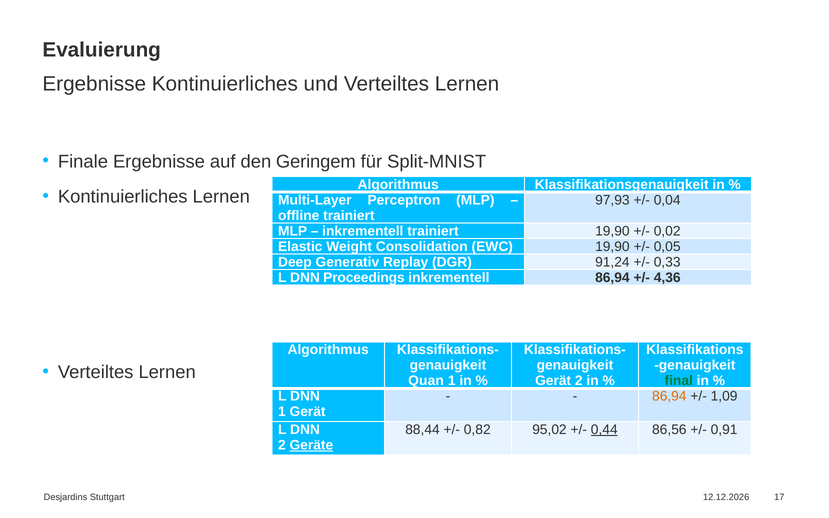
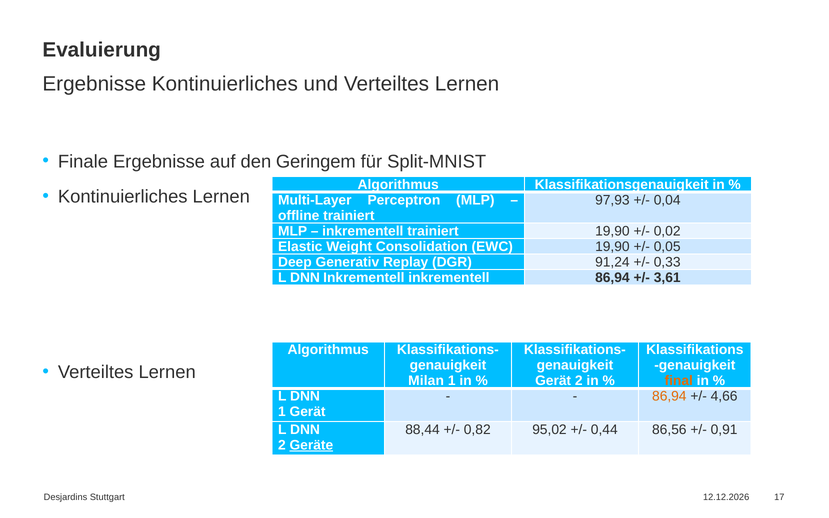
DNN Proceedings: Proceedings -> Inkrementell (364, 278)
4,36: 4,36 -> 3,61 (667, 278)
Quan: Quan -> Milan (426, 381)
final colour: green -> orange (679, 381)
1,09: 1,09 -> 4,66 (724, 396)
0,44 underline: present -> none (604, 430)
